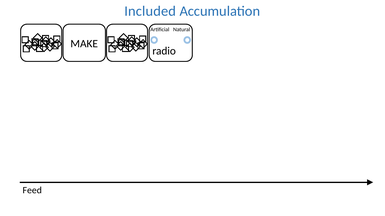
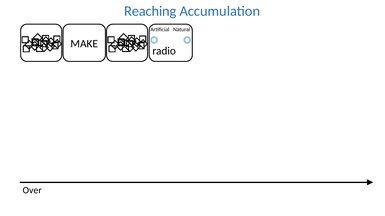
Included: Included -> Reaching (150, 11)
Feed: Feed -> Over (32, 191)
